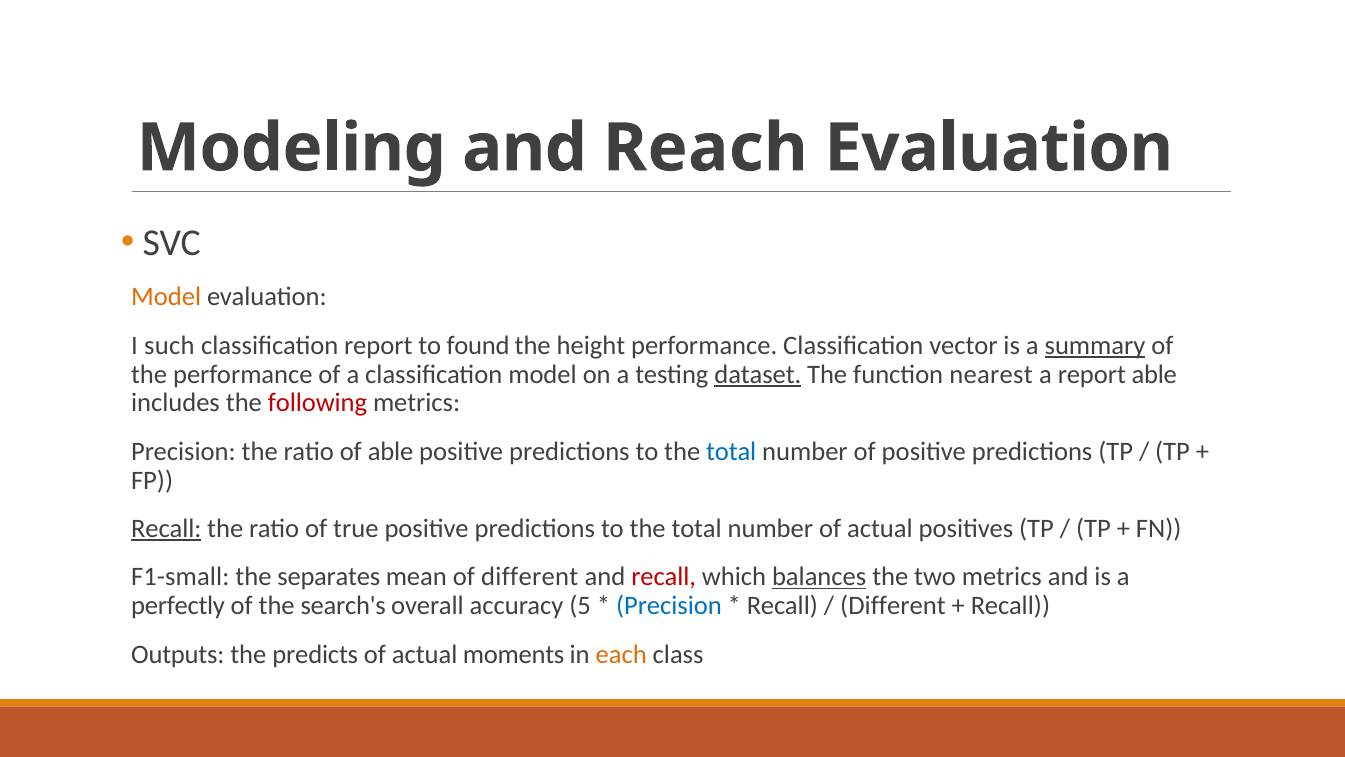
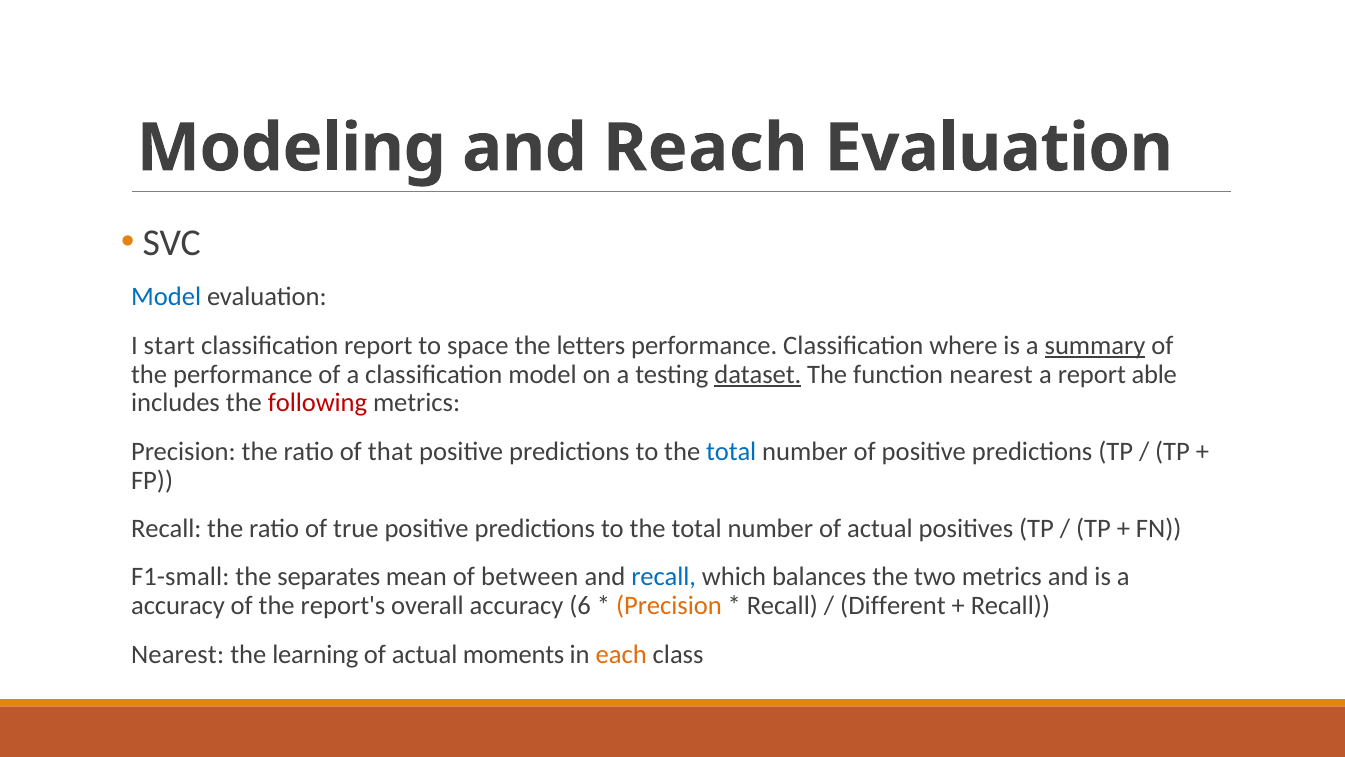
Model colour: orange -> blue (166, 297)
such: such -> start (169, 345)
found: found -> space (478, 345)
height: height -> letters (591, 345)
vector: vector -> where (963, 345)
of able: able -> that (390, 451)
Recall underline: present -> none (166, 528)
of different: different -> between (530, 577)
recall colour: red -> blue (664, 577)
balances underline: present -> none (819, 577)
perfectly: perfectly -> accuracy (178, 605)
search's: search's -> report's (343, 605)
5: 5 -> 6 (580, 605)
Precision colour: blue -> orange (669, 605)
Outputs: Outputs -> Nearest (178, 654)
predicts: predicts -> learning (315, 654)
